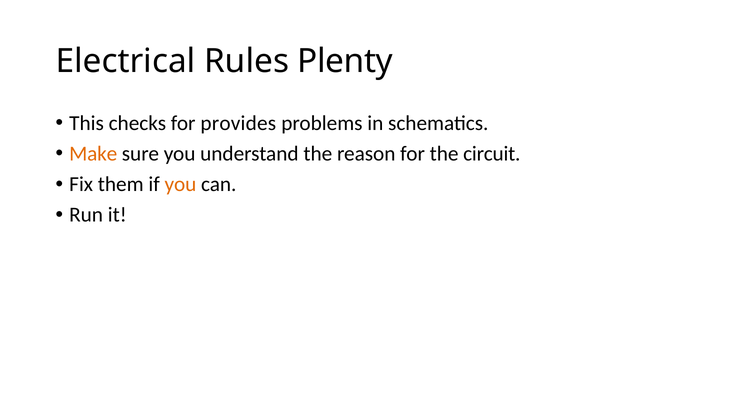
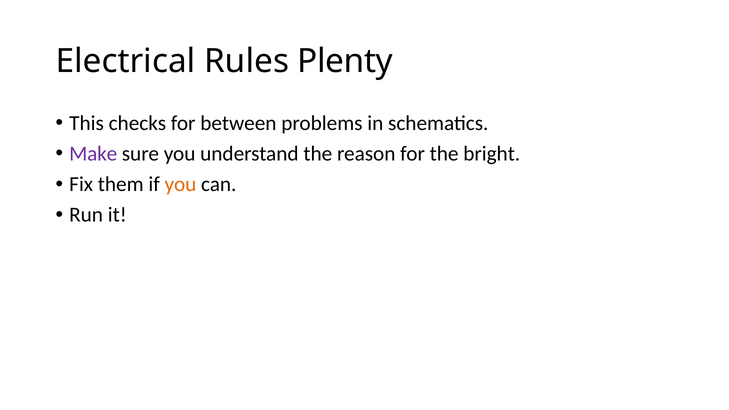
provides: provides -> between (238, 123)
Make colour: orange -> purple (93, 154)
circuit: circuit -> bright (492, 154)
